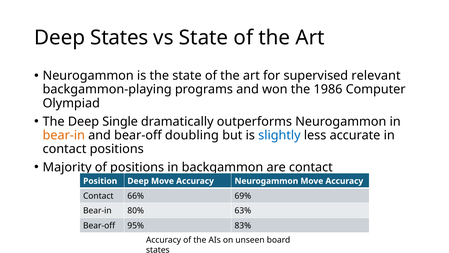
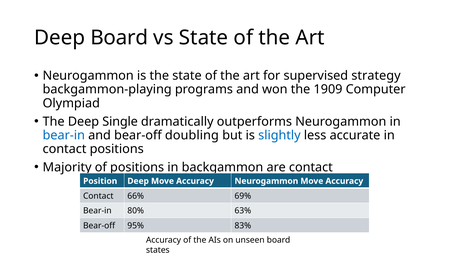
Deep States: States -> Board (119, 38)
relevant: relevant -> strategy (376, 76)
1986: 1986 -> 1909 (328, 89)
bear-in colour: orange -> blue (64, 135)
